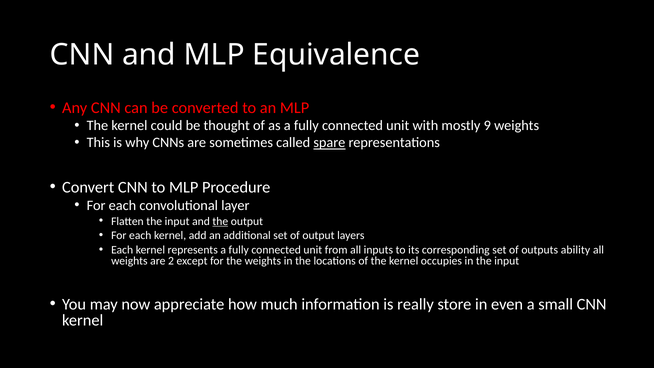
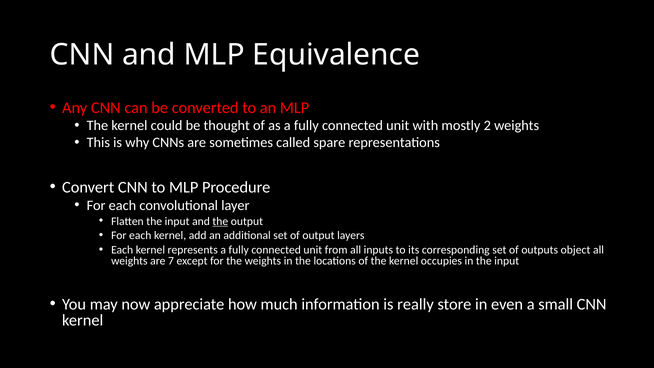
9: 9 -> 2 (487, 126)
spare underline: present -> none (329, 143)
ability: ability -> object (576, 250)
2: 2 -> 7 (171, 261)
